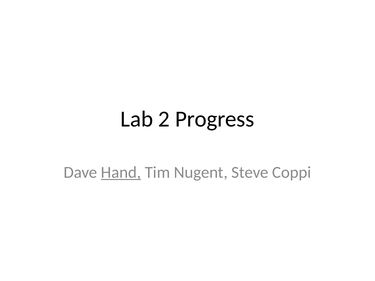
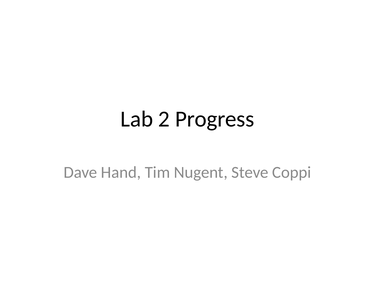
Hand underline: present -> none (121, 172)
